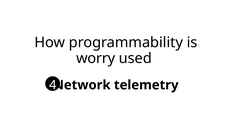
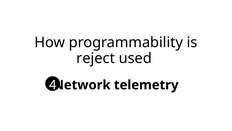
worry: worry -> reject (96, 58)
